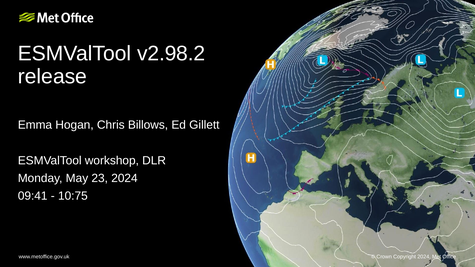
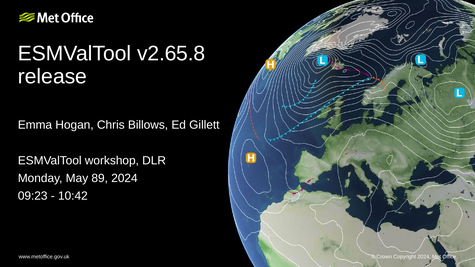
v2.98.2: v2.98.2 -> v2.65.8 (171, 54)
23: 23 -> 89 (100, 178)
09:41: 09:41 -> 09:23 (33, 196)
10:75: 10:75 -> 10:42 (73, 196)
